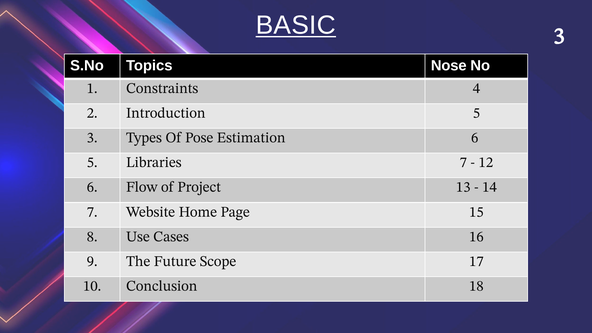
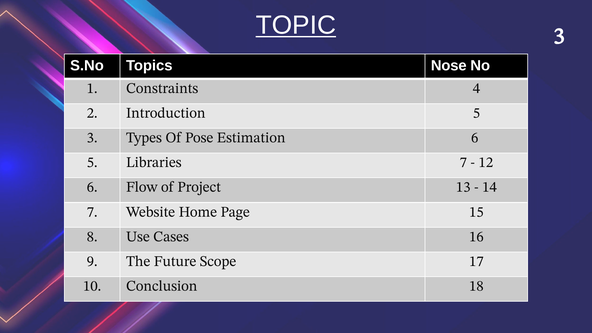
BASIC: BASIC -> TOPIC (296, 25)
